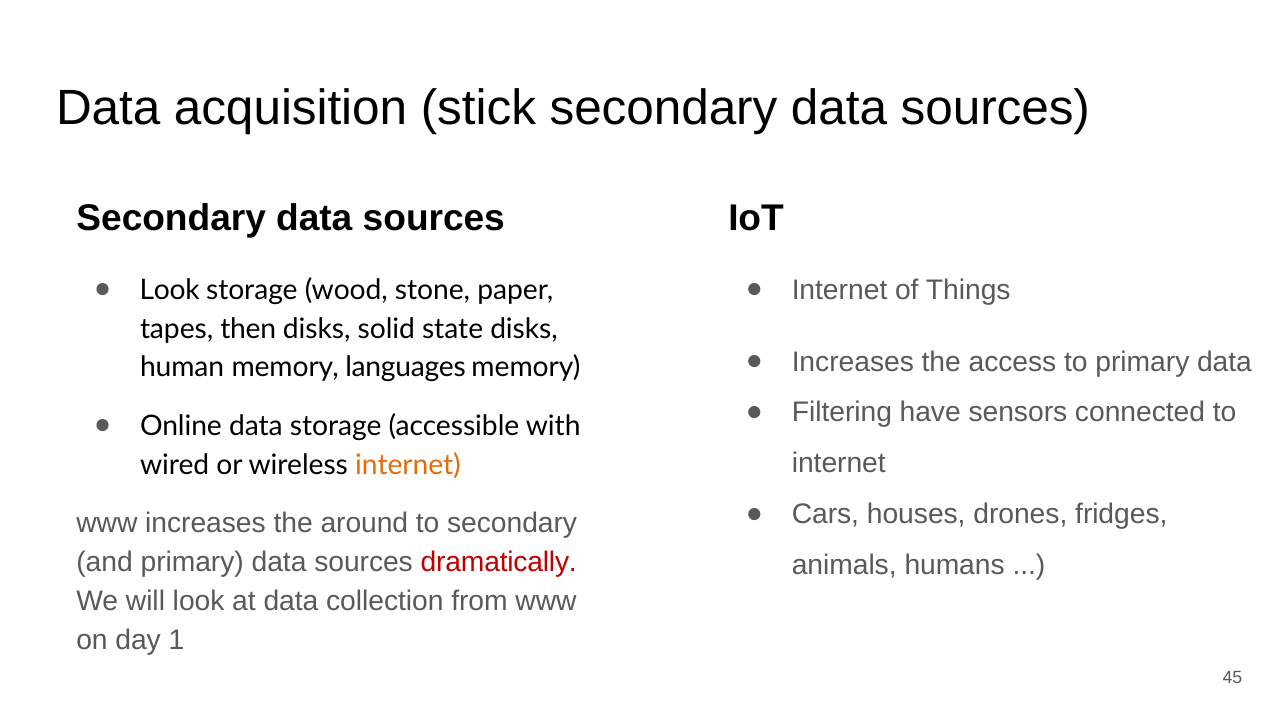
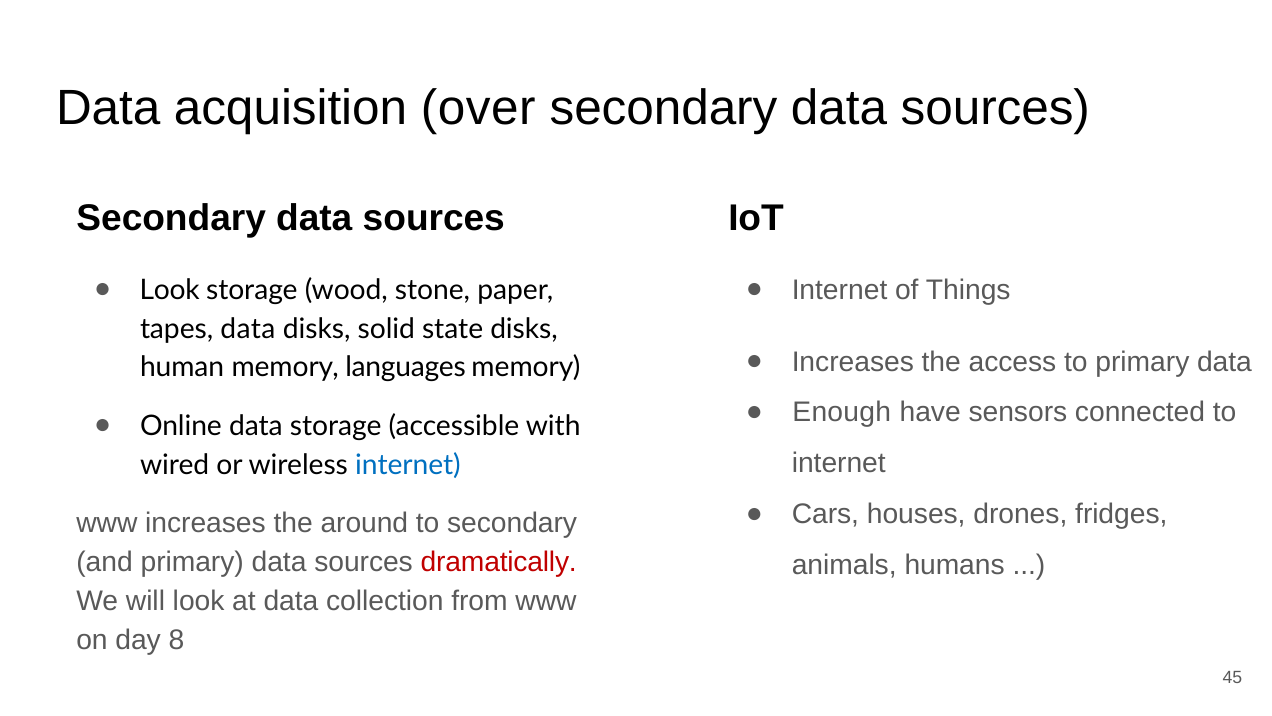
stick: stick -> over (478, 108)
tapes then: then -> data (248, 328)
Filtering: Filtering -> Enough (842, 412)
internet colour: orange -> blue (408, 465)
1: 1 -> 8 (177, 640)
